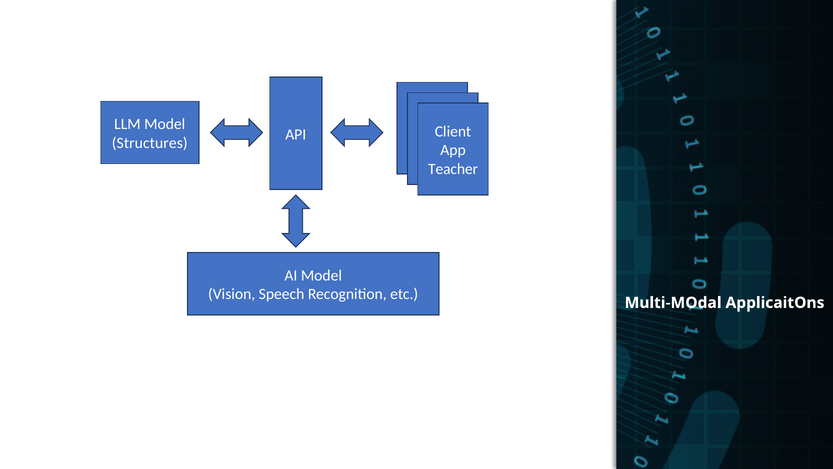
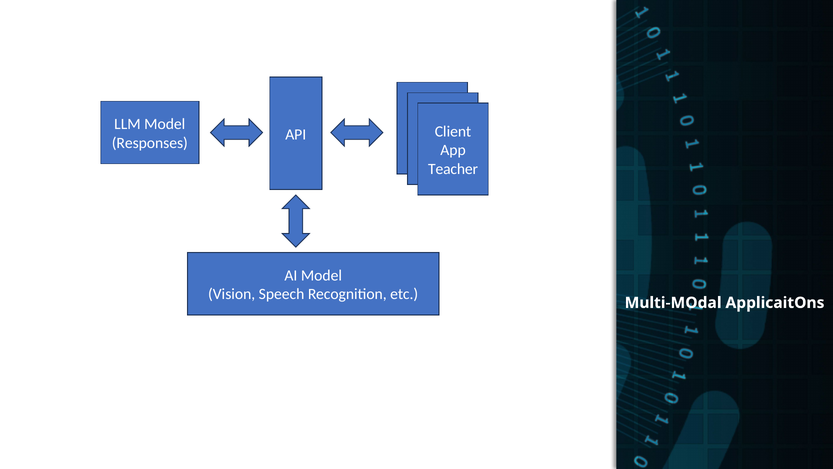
Structures: Structures -> Responses (150, 143)
